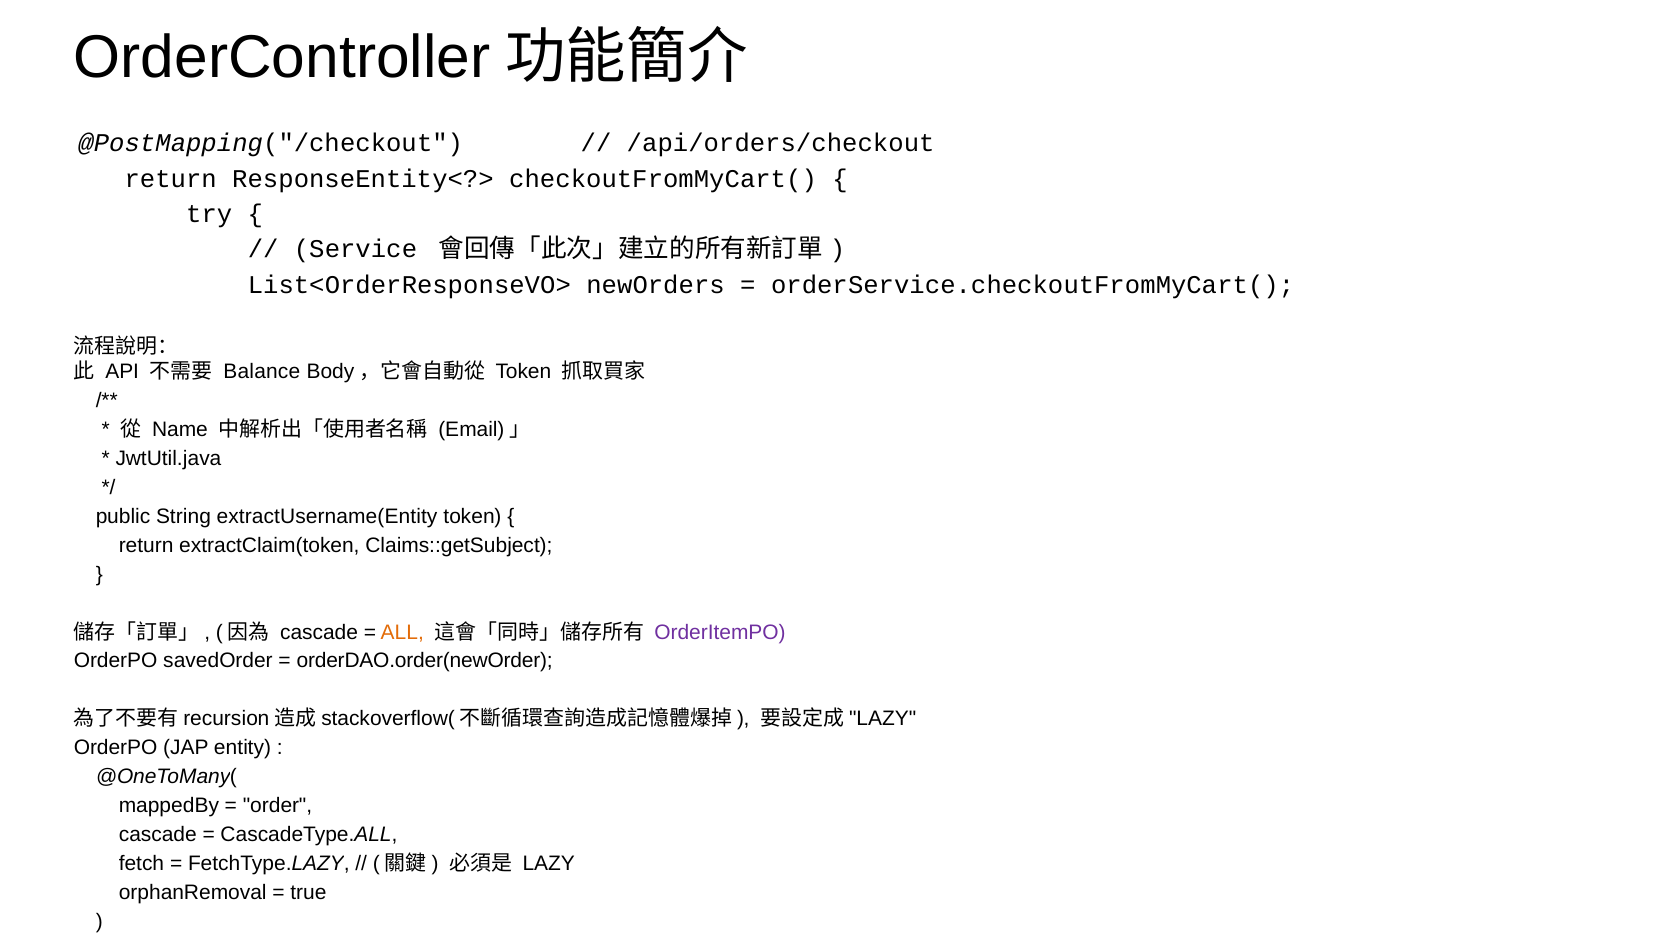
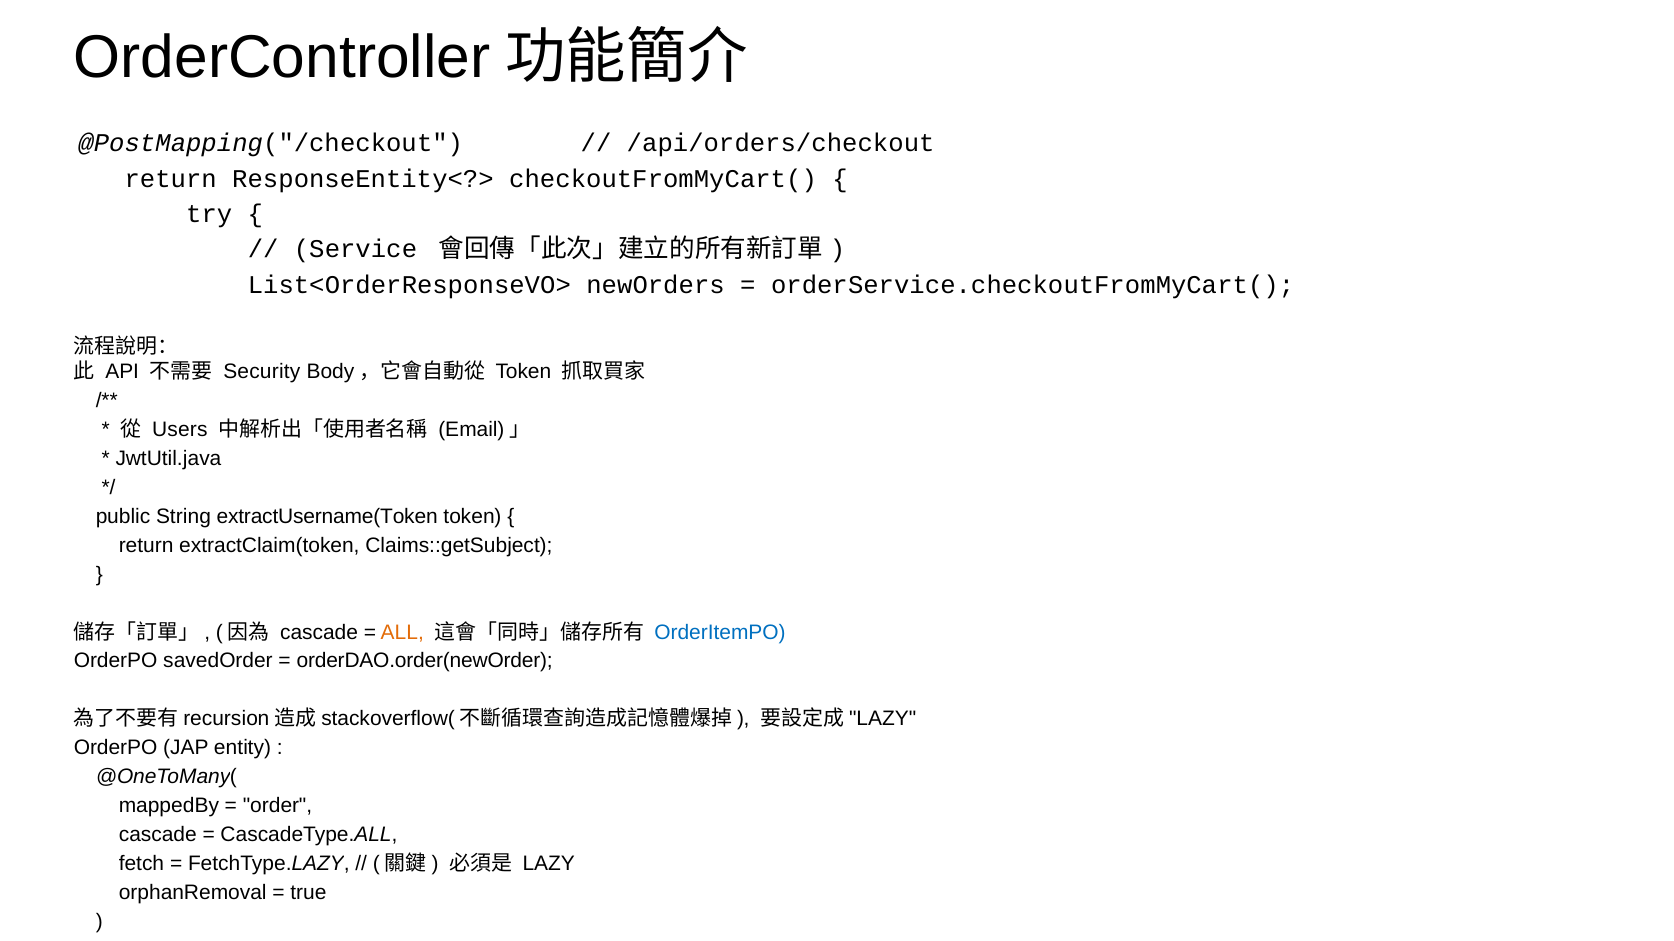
Balance: Balance -> Security (262, 372)
Name: Name -> Users (180, 430)
extractUsername(Entity: extractUsername(Entity -> extractUsername(Token (327, 517)
OrderItemPO colour: purple -> blue (720, 633)
